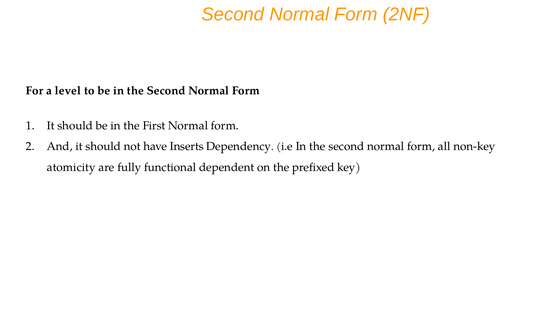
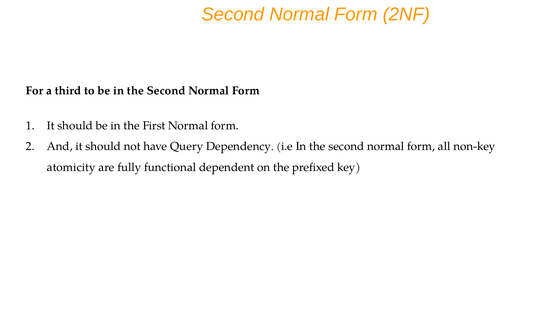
level: level -> third (68, 91)
Inserts: Inserts -> Query (187, 146)
